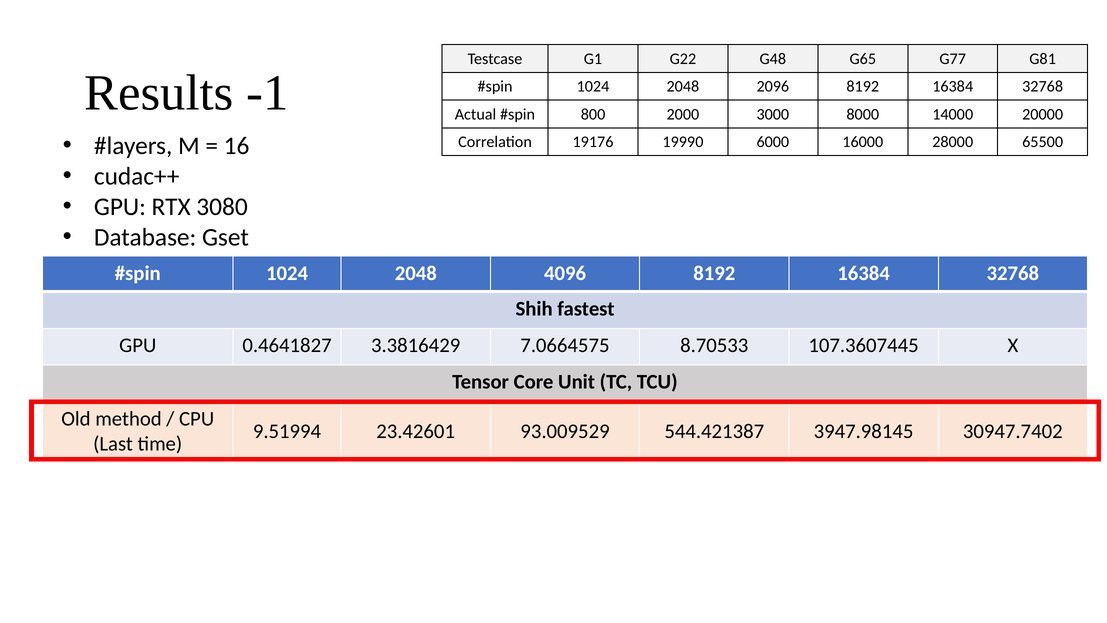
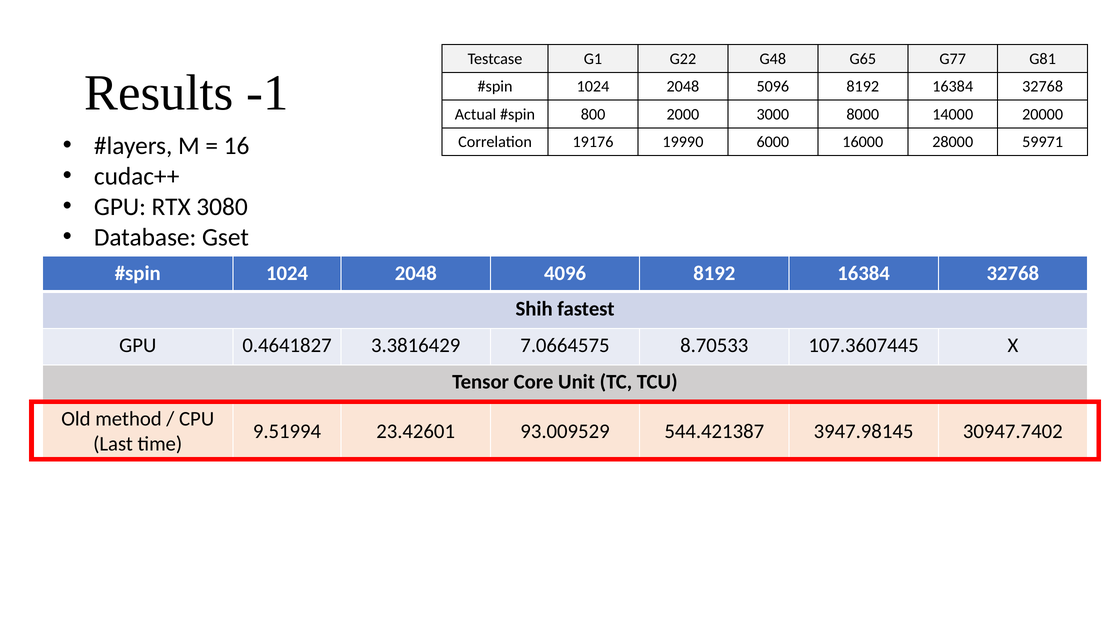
2096: 2096 -> 5096 (773, 86)
65500: 65500 -> 59971 (1043, 142)
